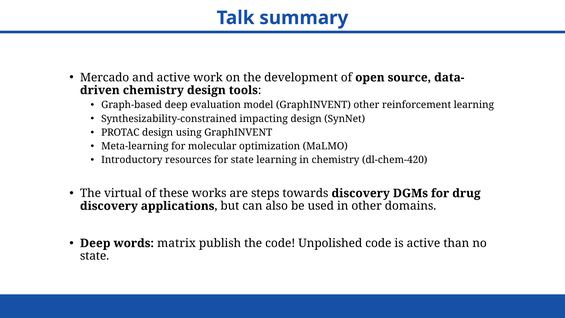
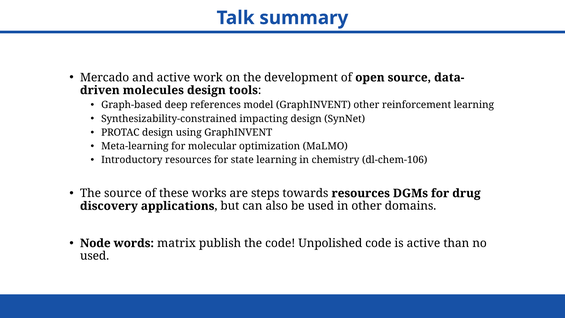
chemistry: chemistry -> molecules (153, 90)
evaluation: evaluation -> references (216, 105)
dl-chem-420: dl-chem-420 -> dl-chem-106 (395, 160)
The virtual: virtual -> source (123, 193)
towards discovery: discovery -> resources (361, 193)
Deep: Deep -> Node (95, 243)
state: state -> used (95, 256)
